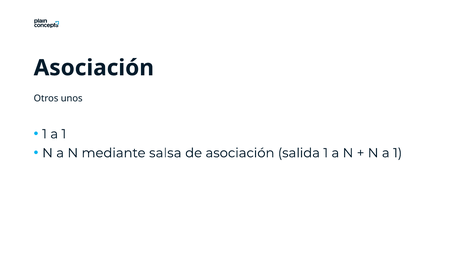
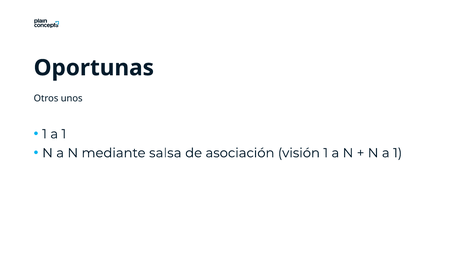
Asociación: Asociación -> Oportunas (94, 68)
salida: salida -> visión (299, 153)
